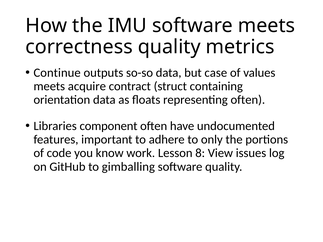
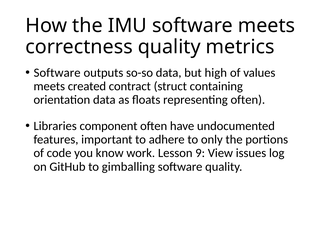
Continue: Continue -> Software (57, 73)
case: case -> high (216, 73)
acquire: acquire -> created (87, 86)
8: 8 -> 9 (200, 153)
